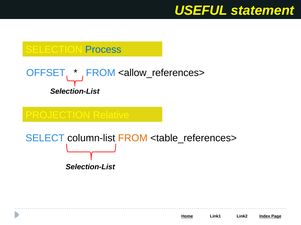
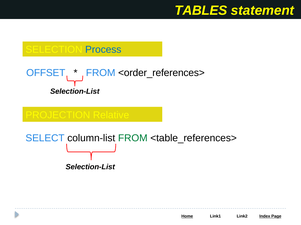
USEFUL: USEFUL -> TABLES (201, 10)
<allow_references>: <allow_references> -> <order_references> (161, 73)
FROM colour: orange -> green (133, 139)
